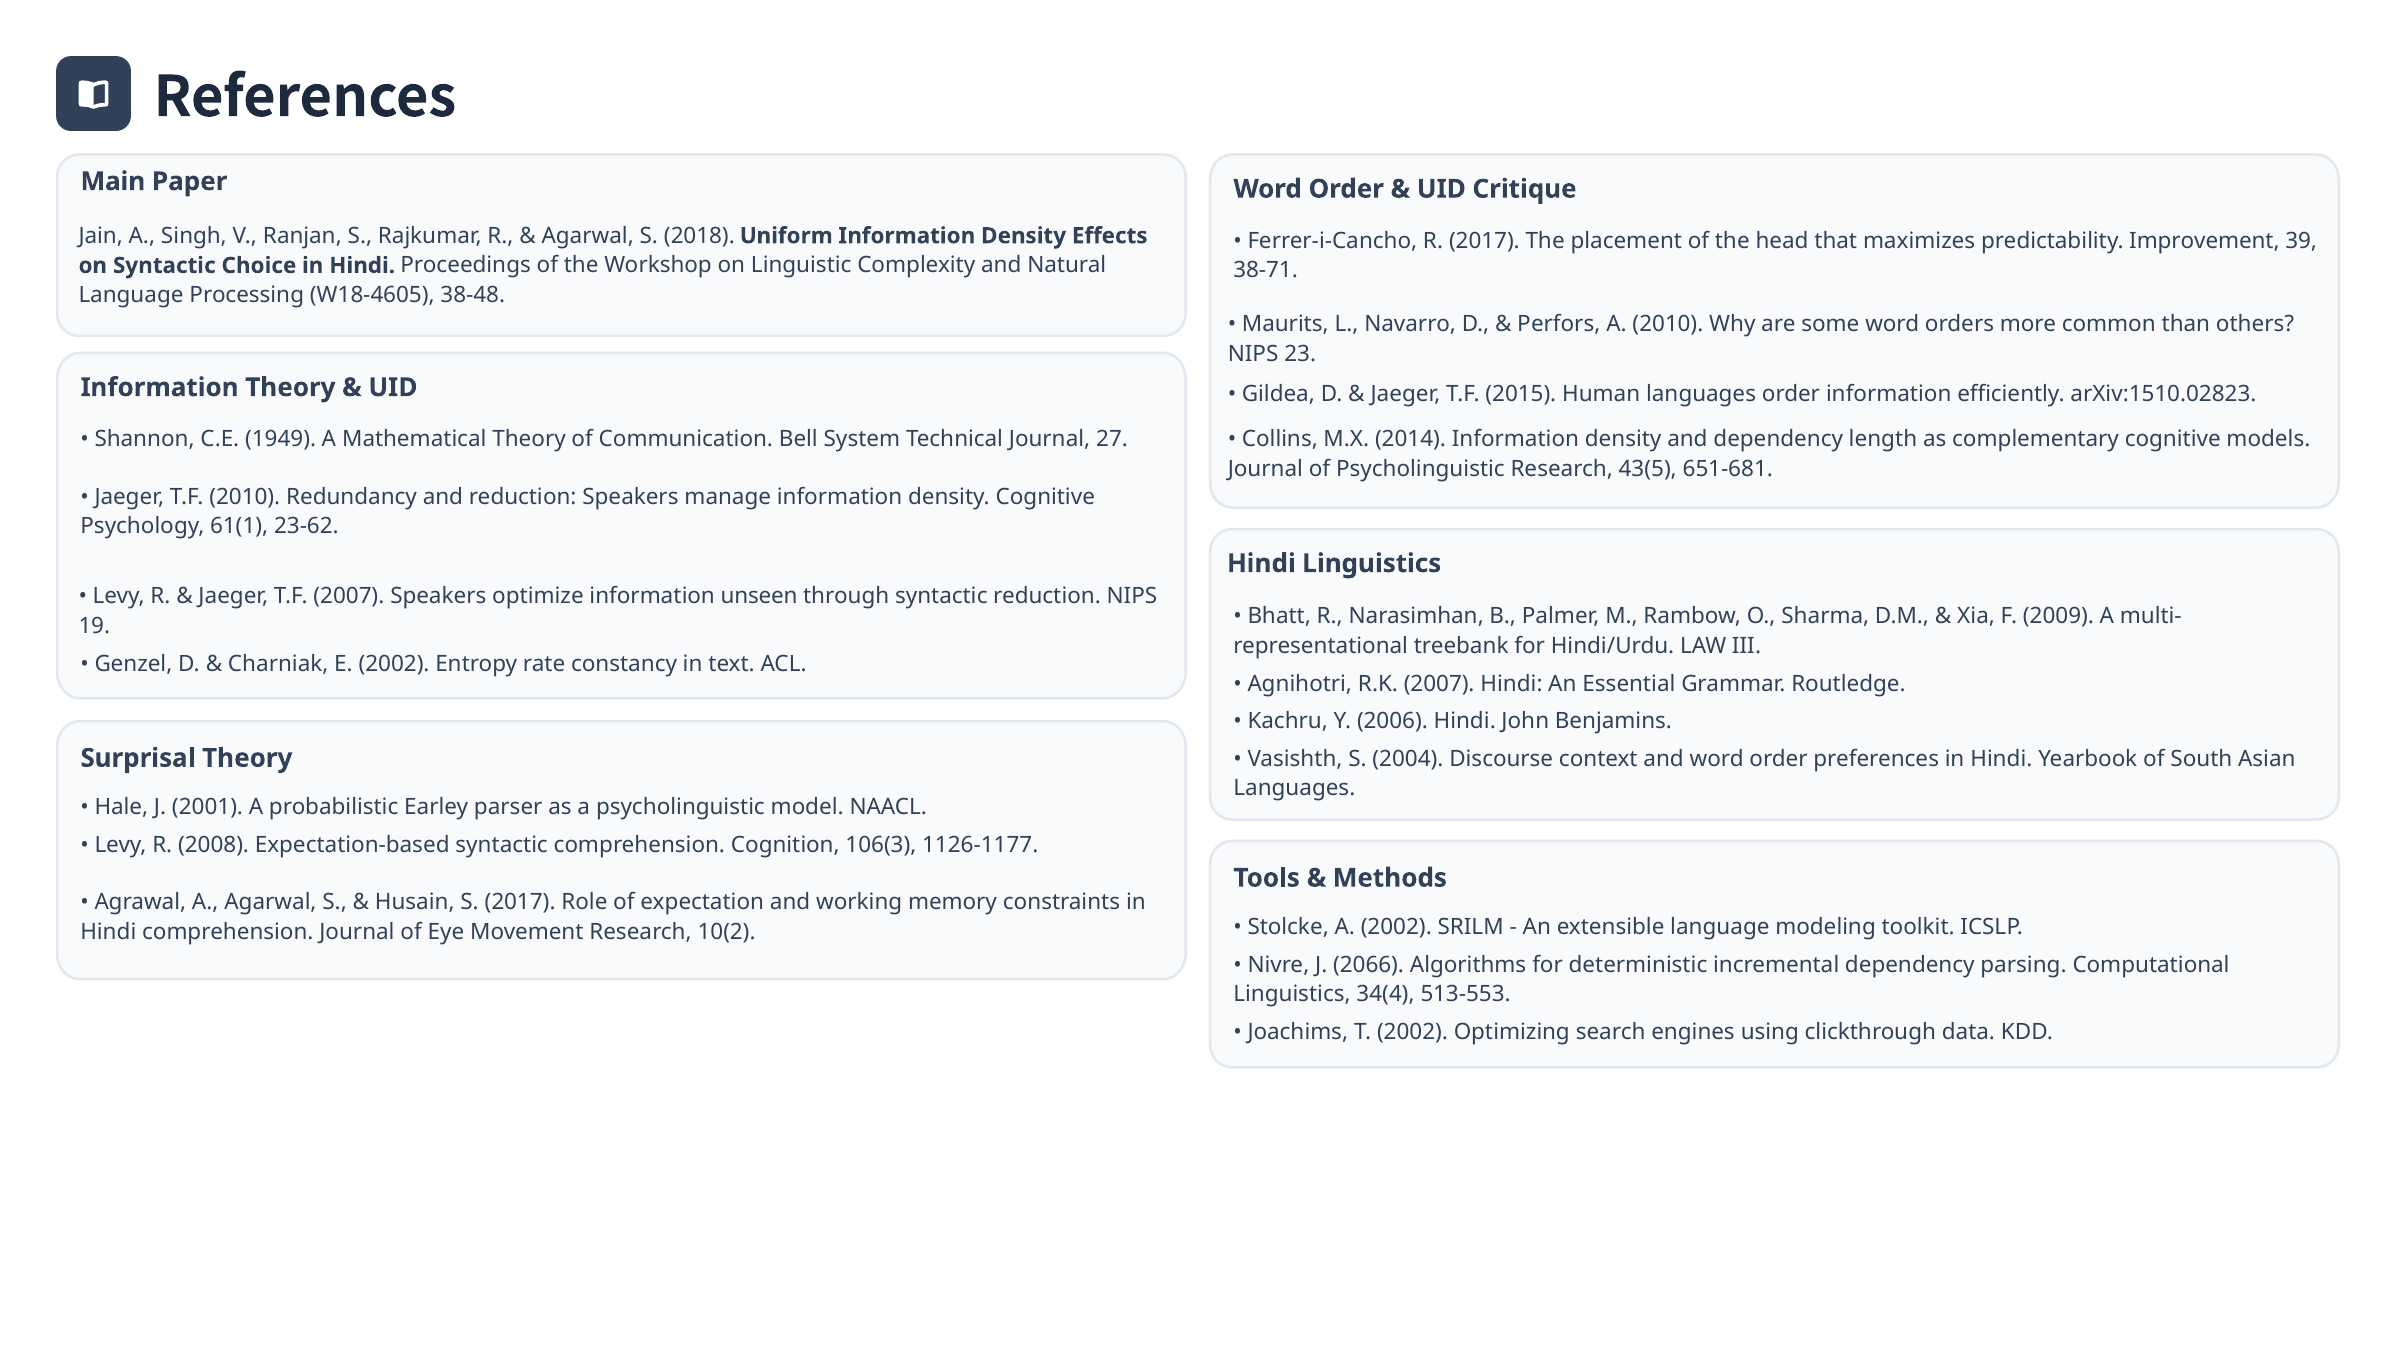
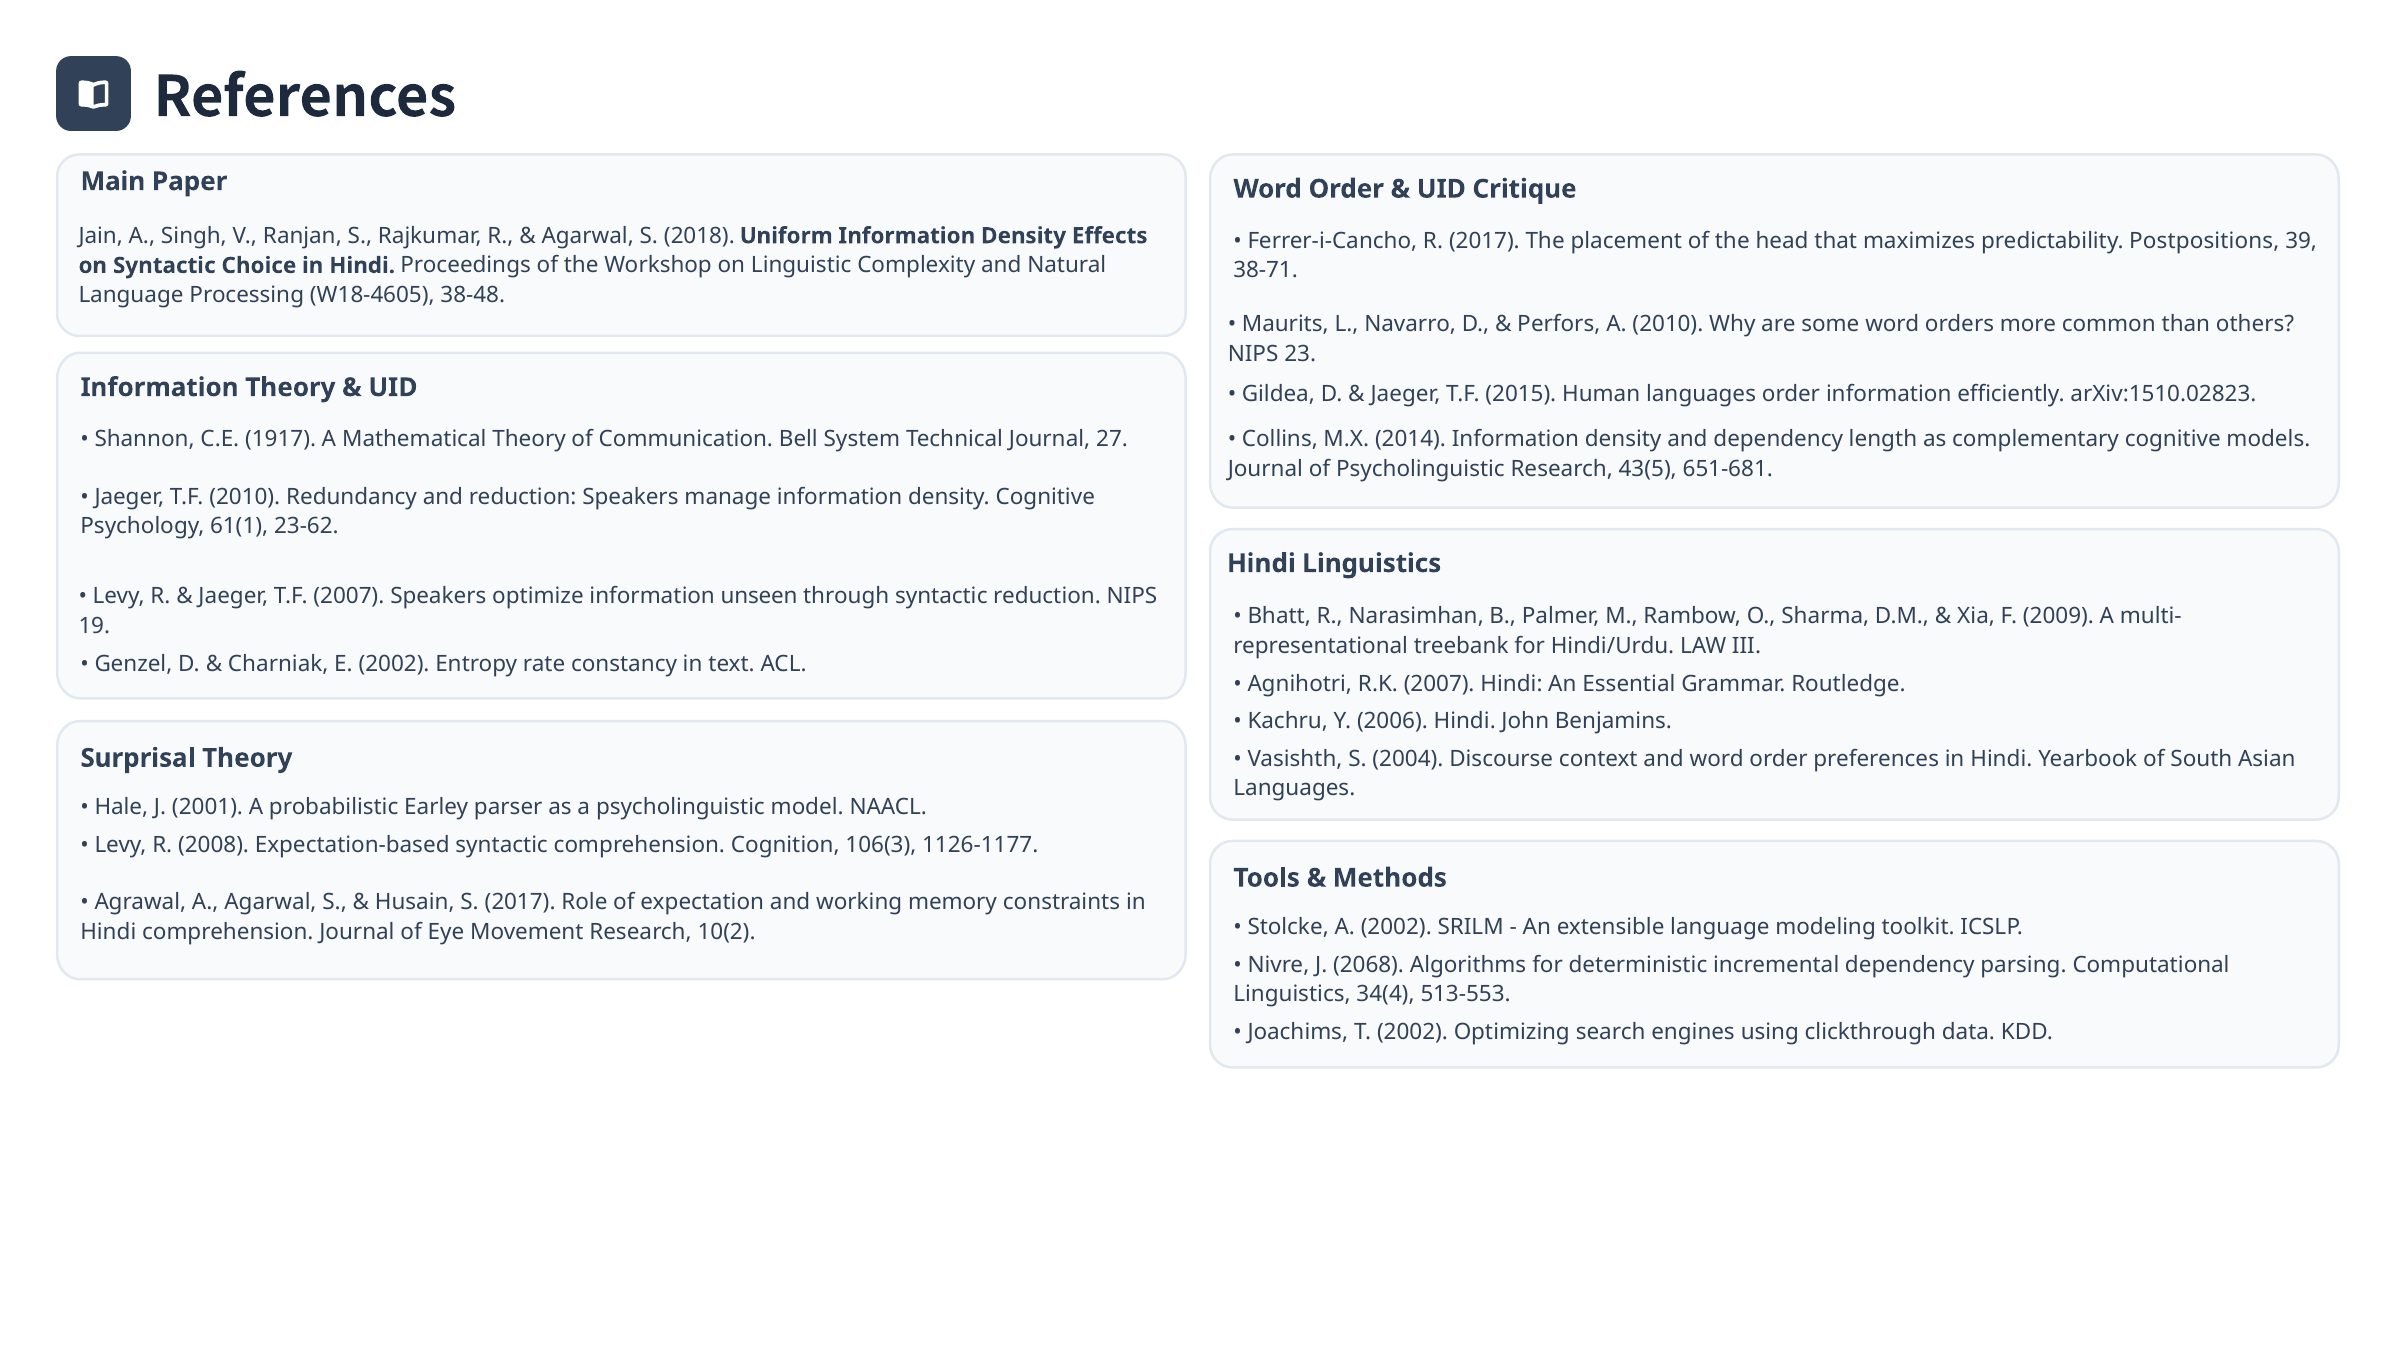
Improvement: Improvement -> Postpositions (2204, 241)
1949: 1949 -> 1917 (281, 439)
2066: 2066 -> 2068 (1369, 965)
